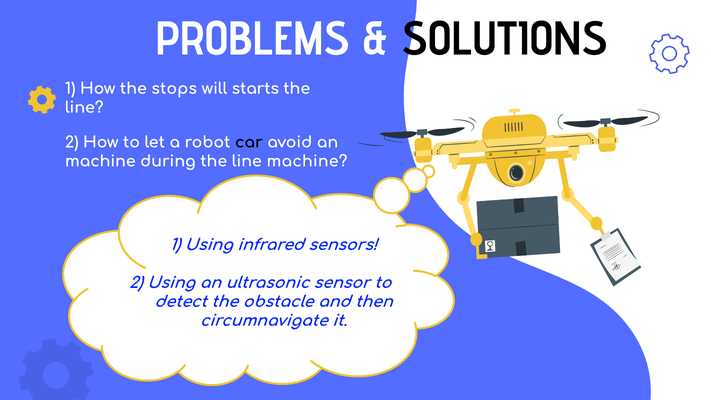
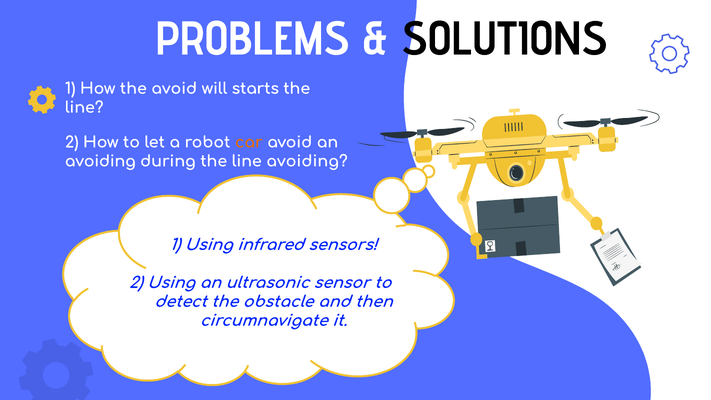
the stops: stops -> avoid (174, 89)
car colour: black -> orange (249, 142)
machine: machine -> avoiding (100, 161)
line machine: machine -> avoiding (307, 161)
